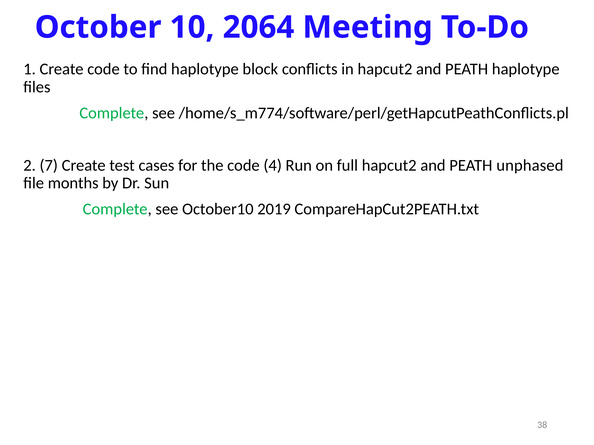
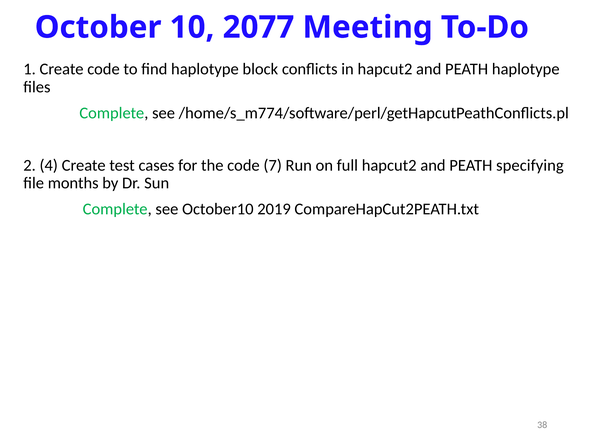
2064: 2064 -> 2077 (258, 27)
7: 7 -> 4 (49, 165)
4: 4 -> 7 (273, 165)
unphased: unphased -> specifying (530, 165)
